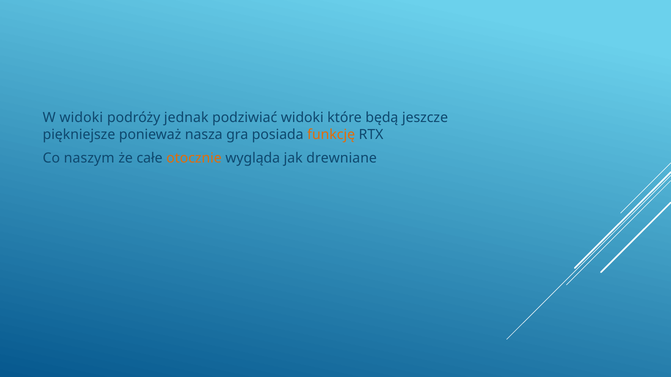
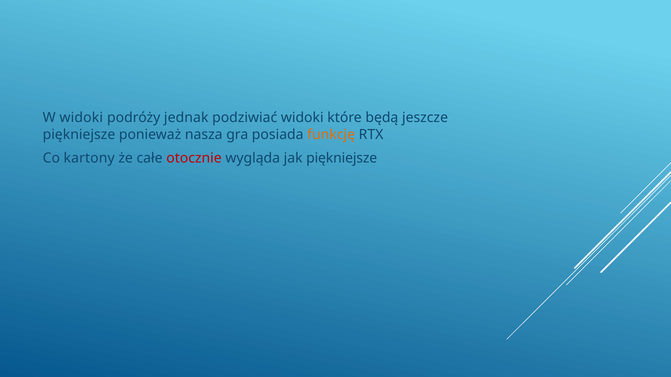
naszym: naszym -> kartony (89, 158)
otocznie colour: orange -> red (194, 158)
jak drewniane: drewniane -> piękniejsze (342, 158)
